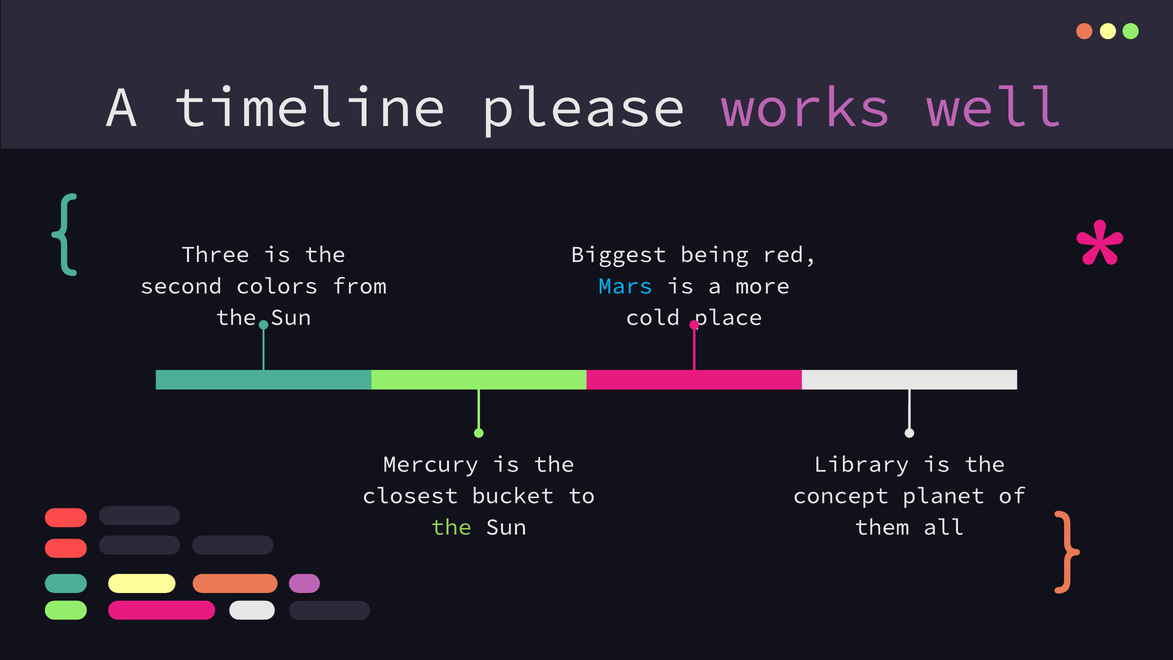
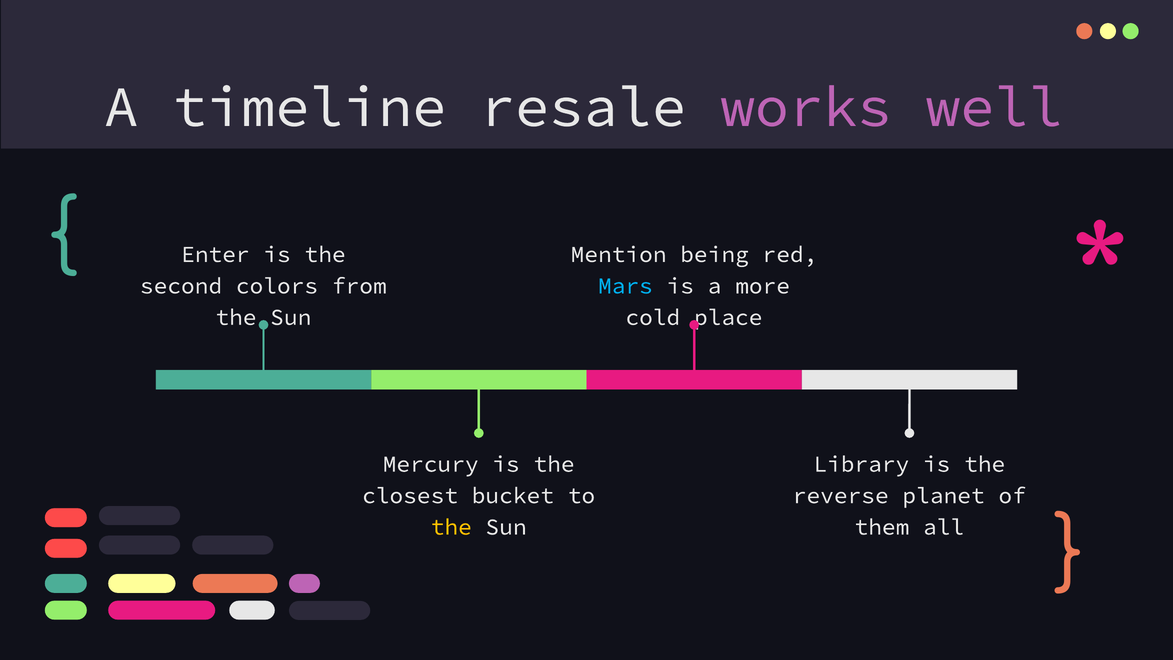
please: please -> resale (583, 107)
Three: Three -> Enter (215, 254)
Biggest: Biggest -> Mention (619, 254)
concept: concept -> reverse (841, 495)
the colour: light green -> yellow (451, 527)
